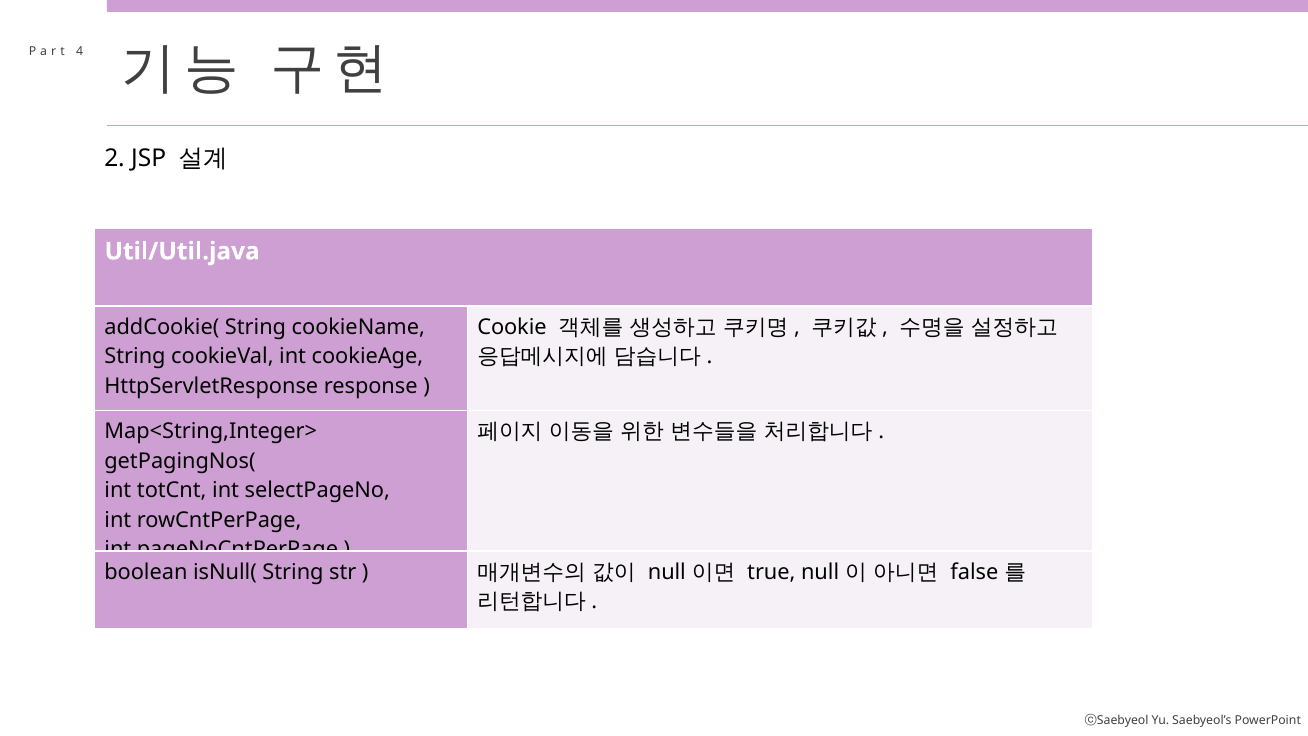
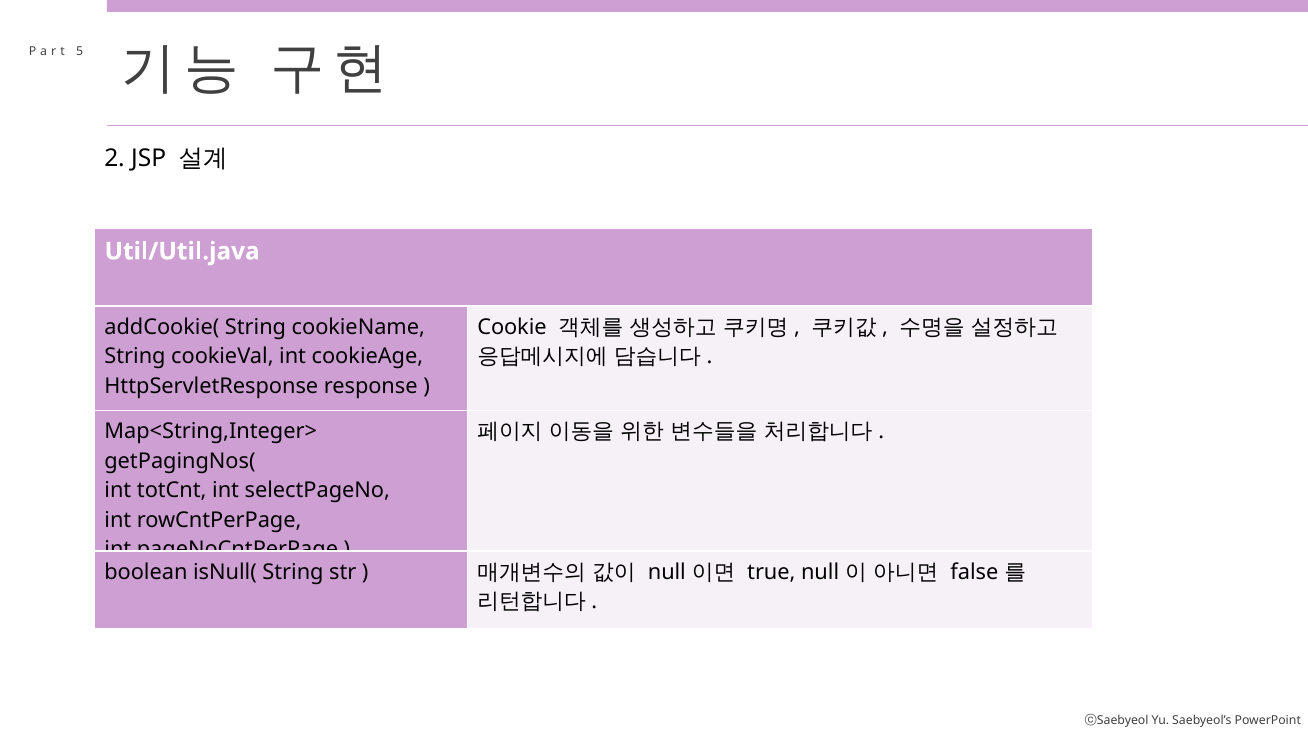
4: 4 -> 5 (80, 52)
